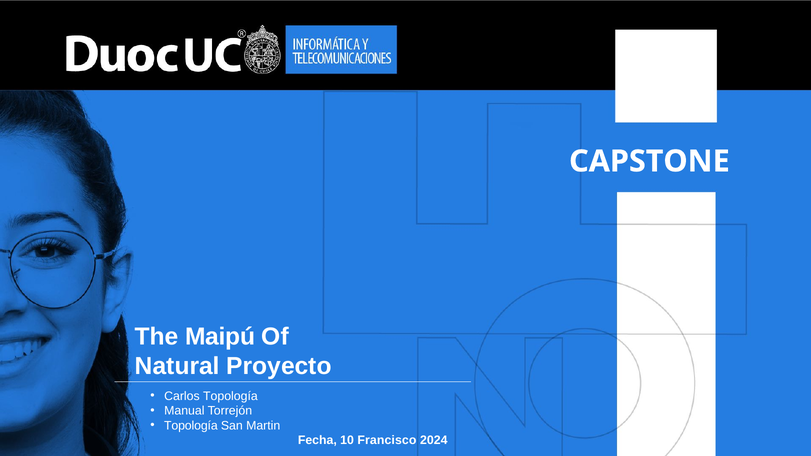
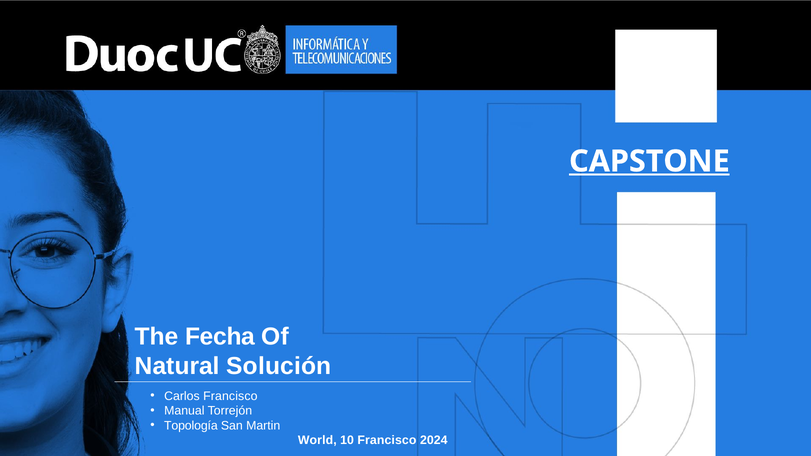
CAPSTONE underline: none -> present (649, 161)
Maipú: Maipú -> Fecha (220, 337)
Proyecto: Proyecto -> Solución (279, 366)
Carlos Topología: Topología -> Francisco (230, 396)
Fecha: Fecha -> World (317, 440)
